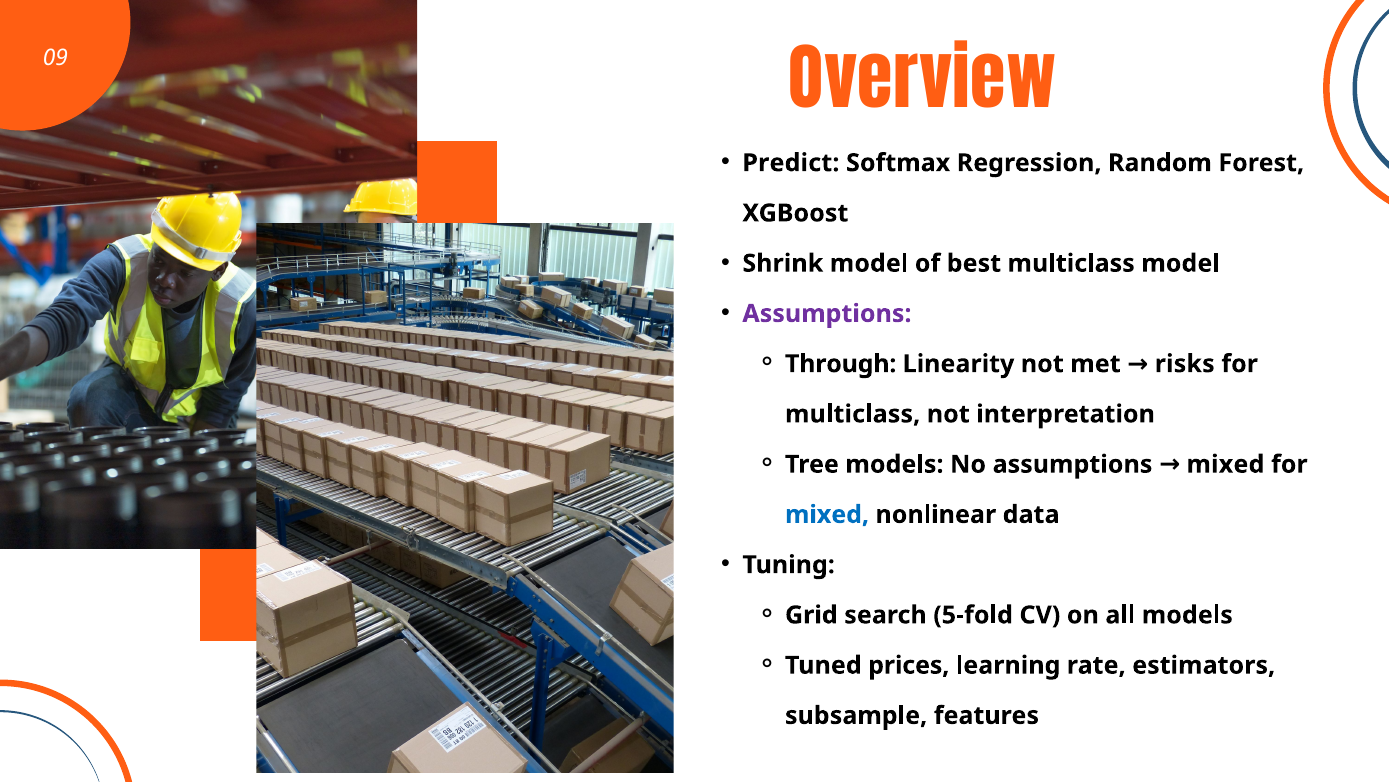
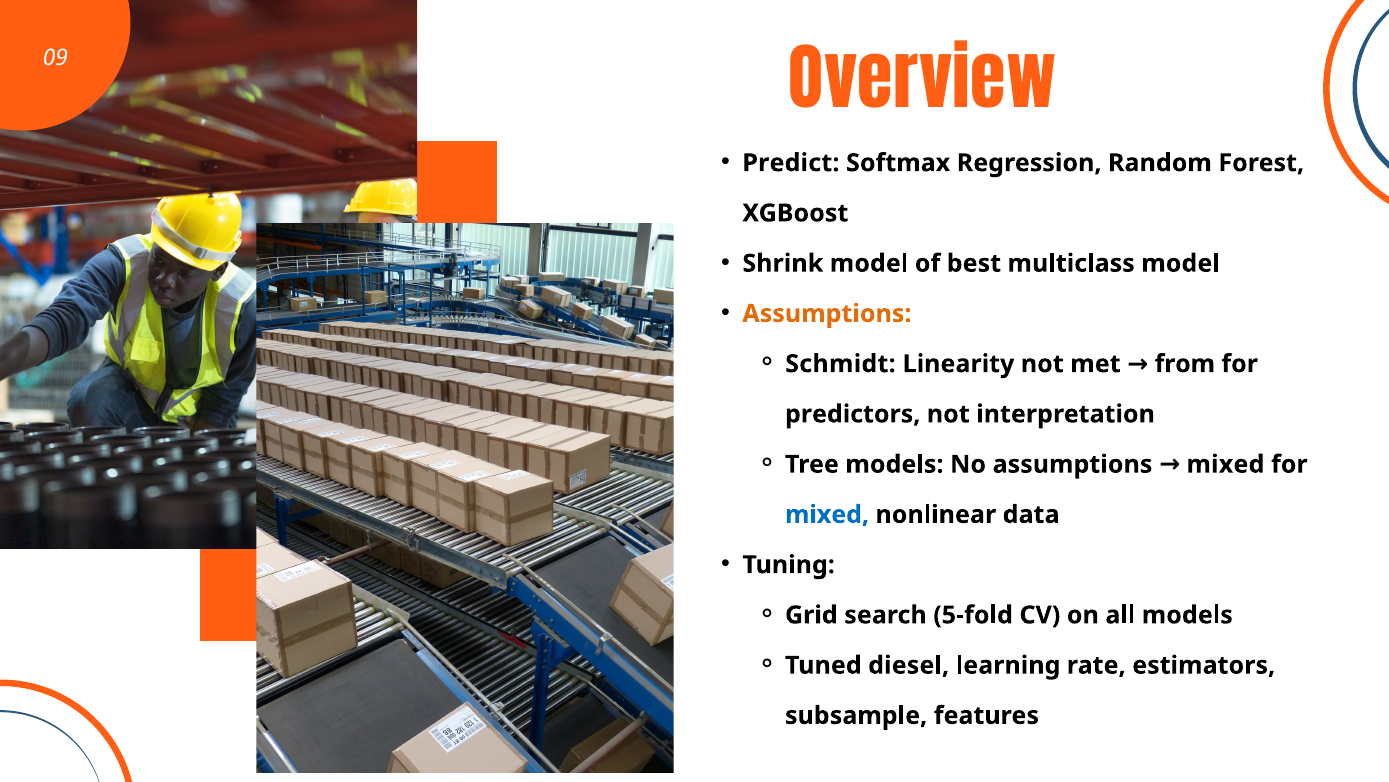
Assumptions colour: purple -> orange (827, 313)
Through: Through -> Schmidt (840, 364)
risks: risks -> from (1185, 364)
multiclass: multiclass -> predictors (853, 414)
prices: prices -> diesel (909, 665)
